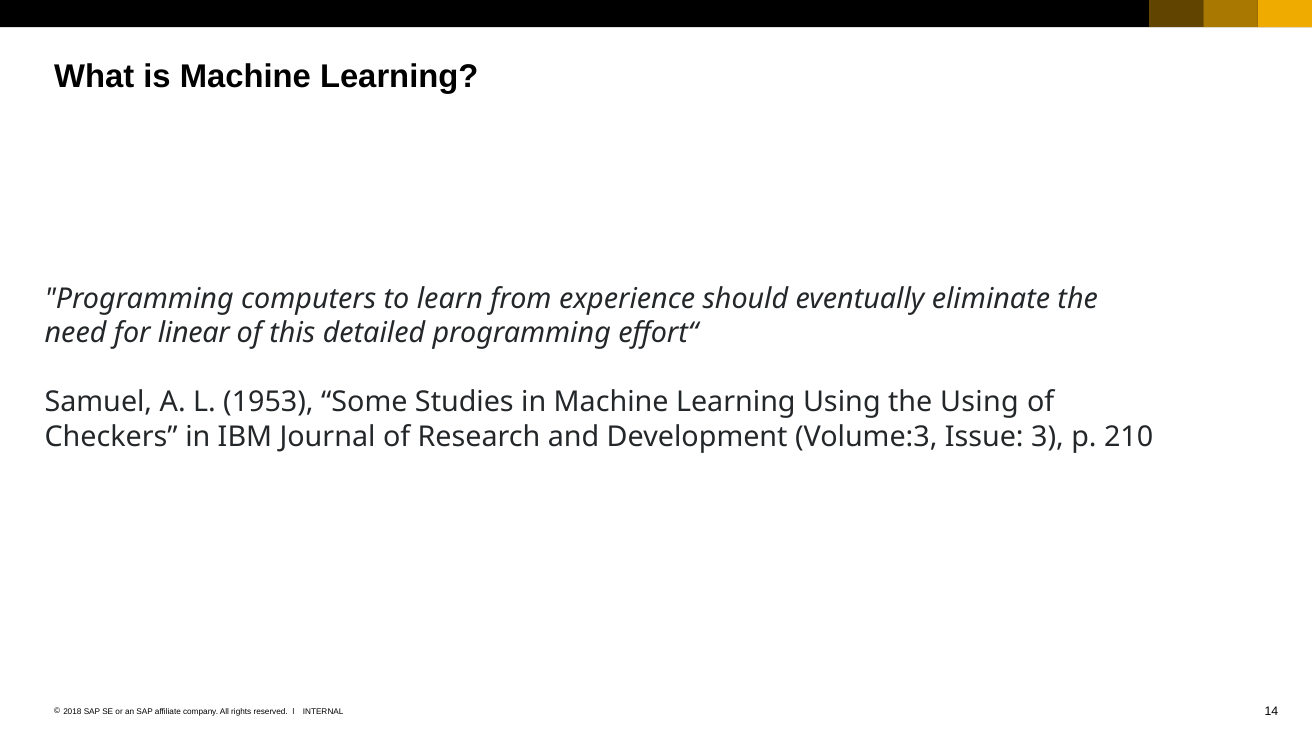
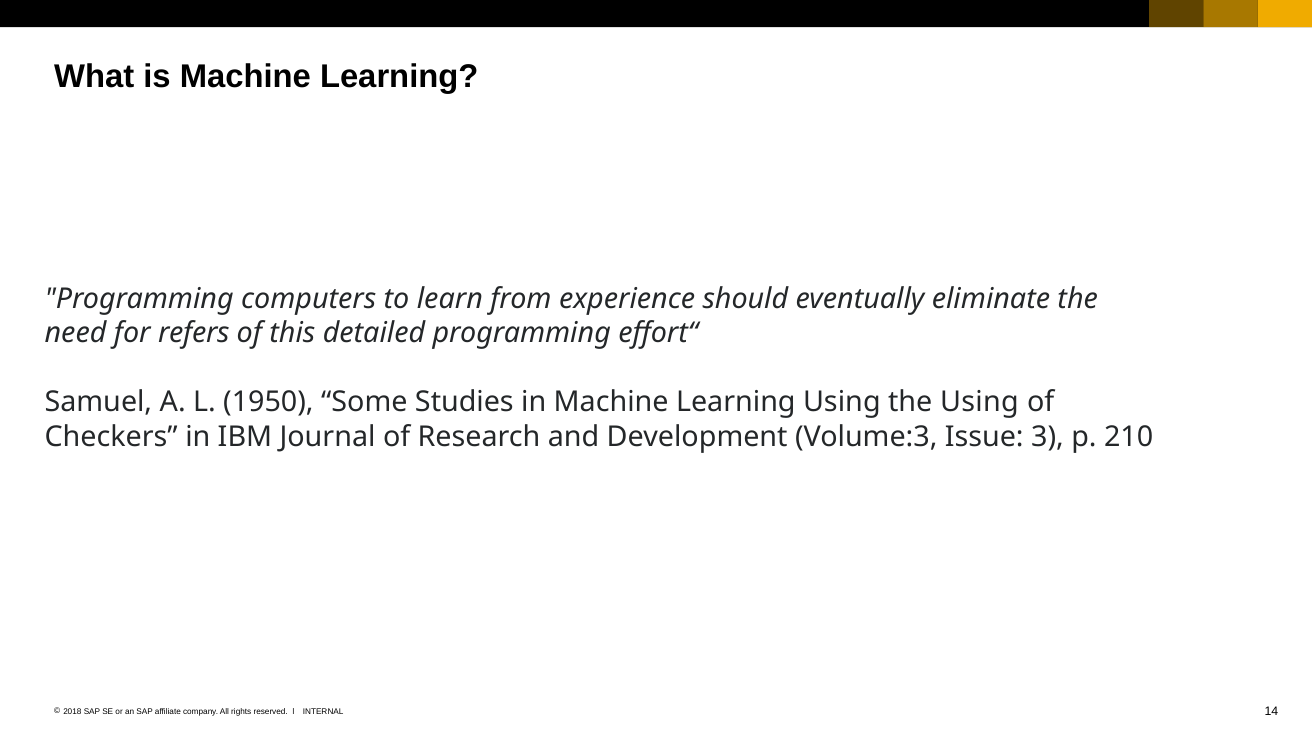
linear: linear -> refers (194, 333)
1953: 1953 -> 1950 (268, 402)
